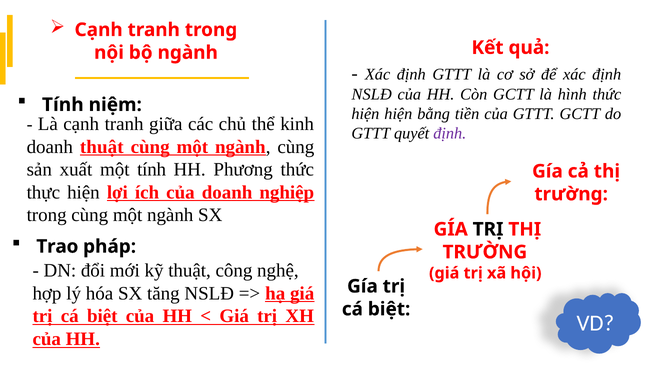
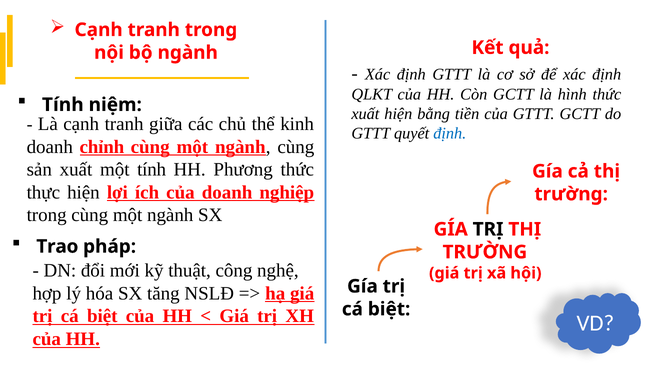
NSLĐ: NSLĐ -> QLKT (372, 95)
hiện: hiện -> xuất (365, 114)
định colour: purple -> blue (450, 134)
doanh thuật: thuật -> chỉnh (102, 147)
